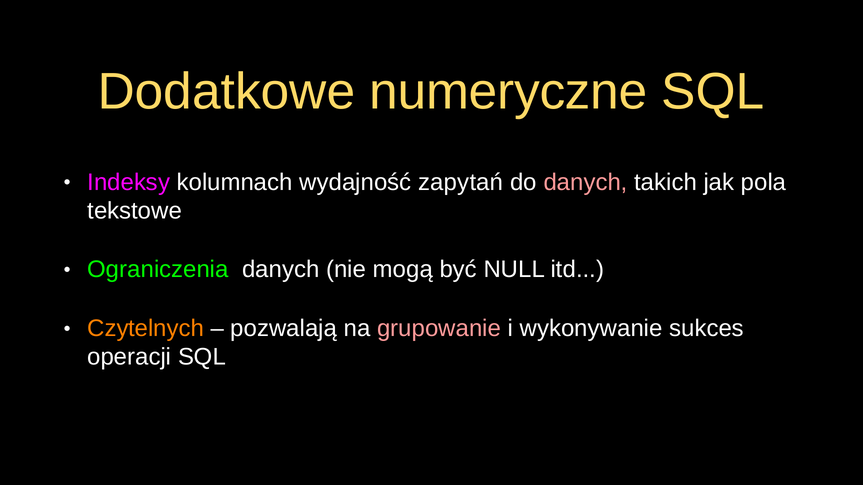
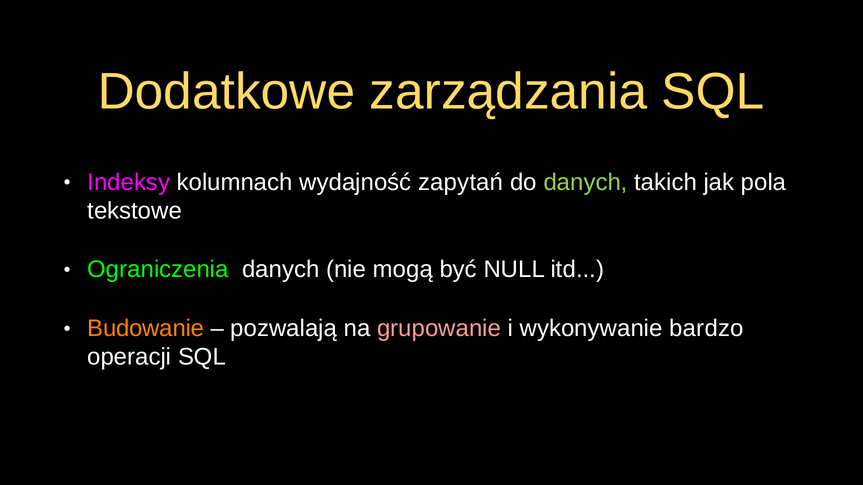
numeryczne: numeryczne -> zarządzania (508, 92)
danych colour: pink -> light green (586, 182)
Czytelnych: Czytelnych -> Budowanie (146, 329)
sukces: sukces -> bardzo (706, 329)
